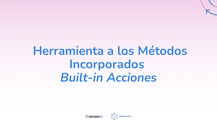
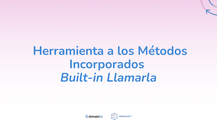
Acciones: Acciones -> Llamarla (132, 78)
